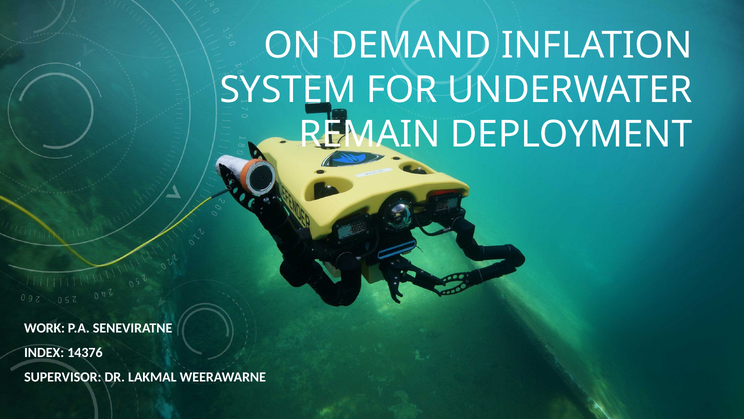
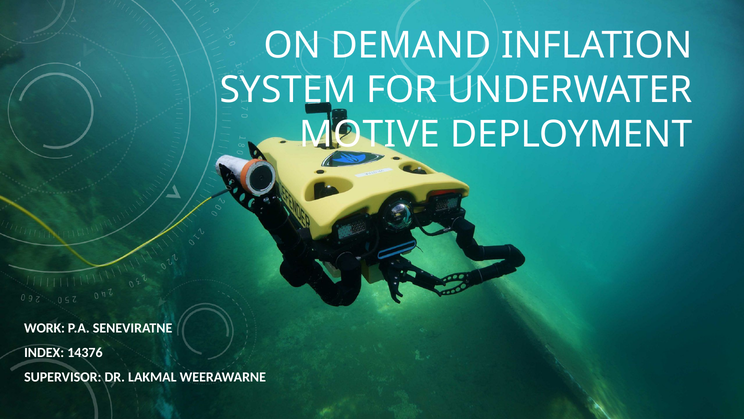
REMAIN: REMAIN -> MOTIVE (370, 134)
